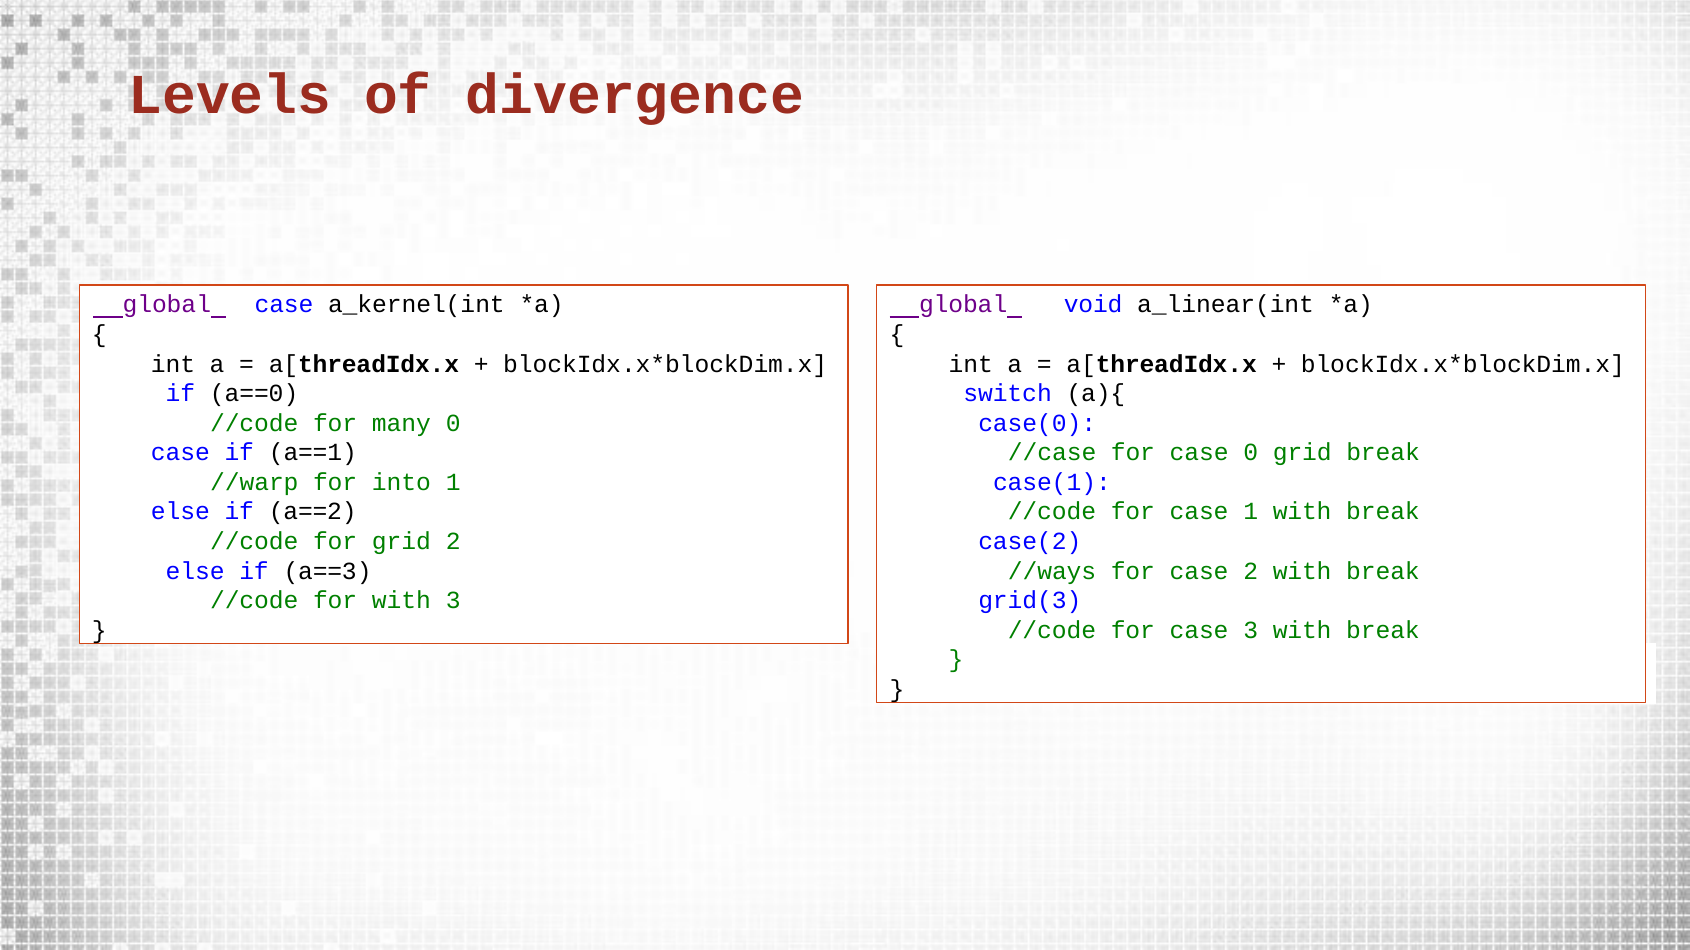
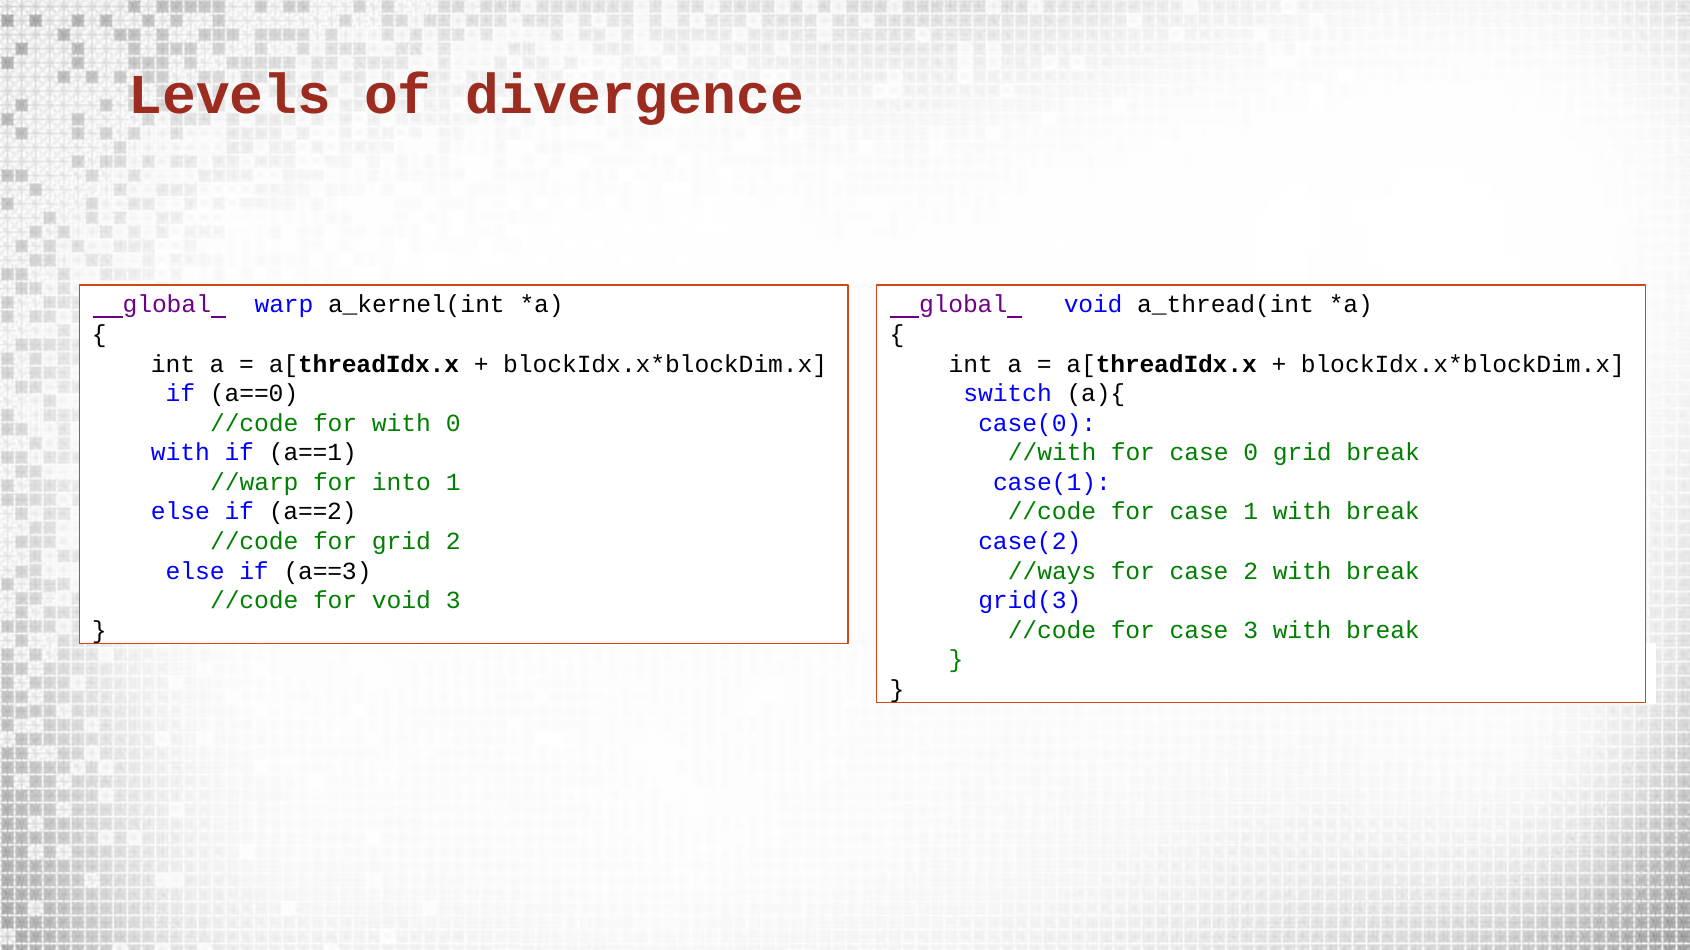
global case: case -> warp (284, 305)
a_linear(int: a_linear(int -> a_thread(int (1226, 305)
for many: many -> with (401, 423)
case: case -> with (180, 453)
//case: //case -> //with (1052, 453)
for with: with -> void (401, 601)
